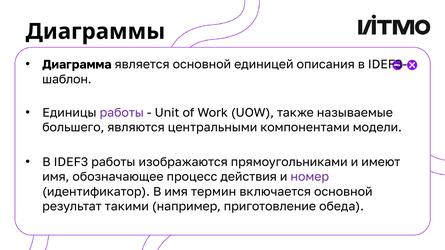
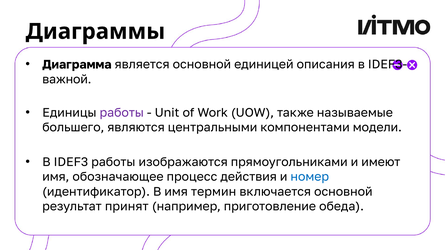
шаблон: шаблон -> важной (67, 79)
номер colour: purple -> blue (310, 177)
такими: такими -> принят (127, 207)
